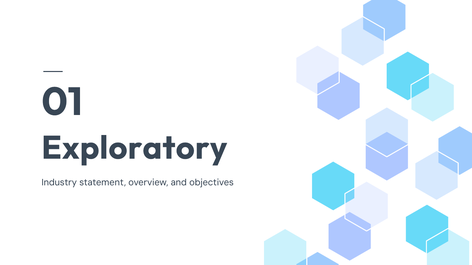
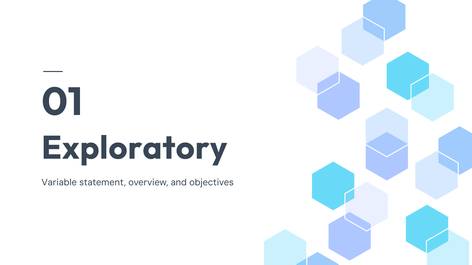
Industry: Industry -> Variable (59, 183)
